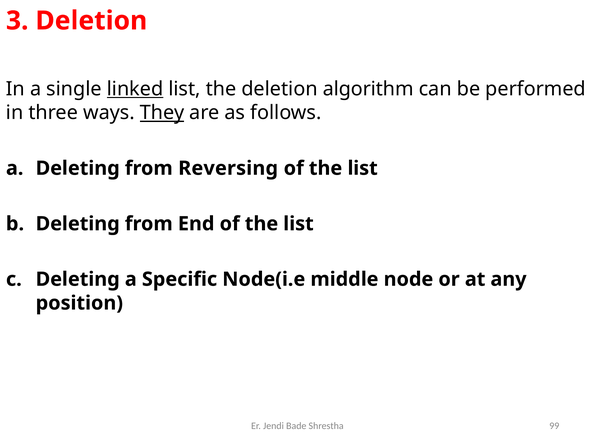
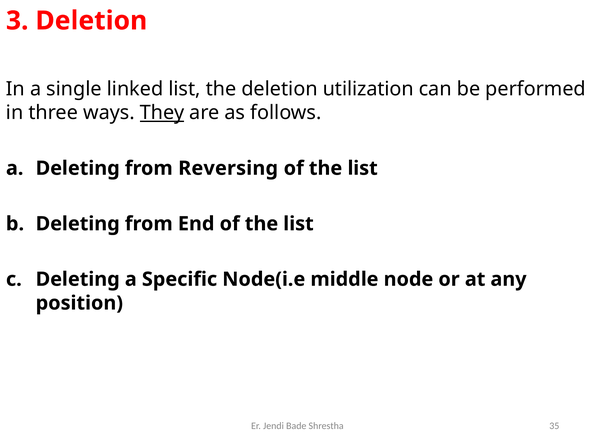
linked underline: present -> none (135, 89)
algorithm: algorithm -> utilization (368, 89)
99: 99 -> 35 (554, 426)
